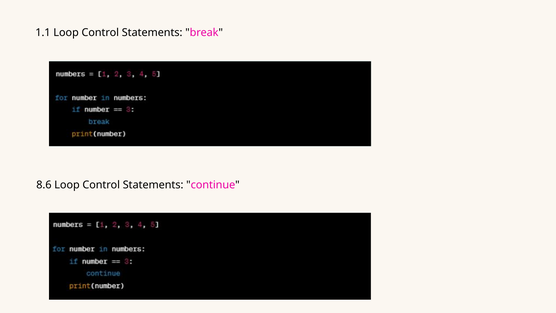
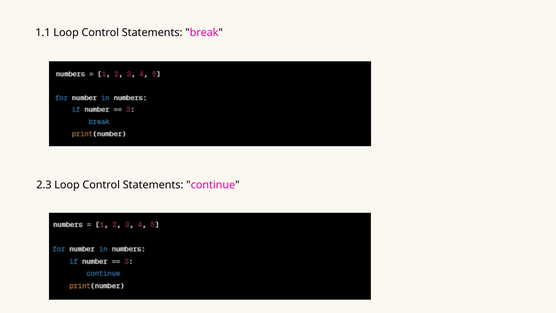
8.6: 8.6 -> 2.3 (44, 185)
